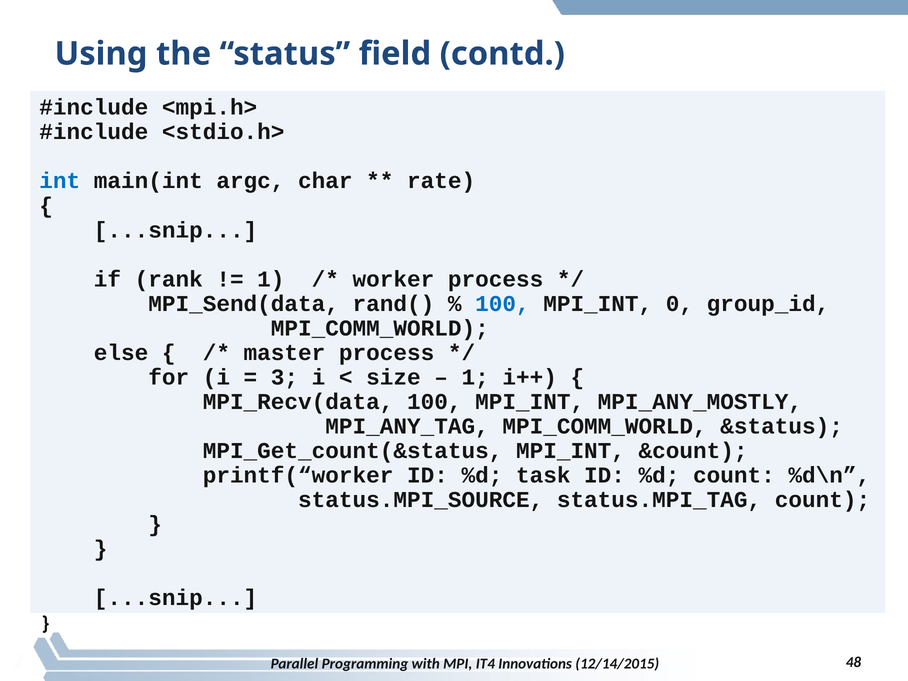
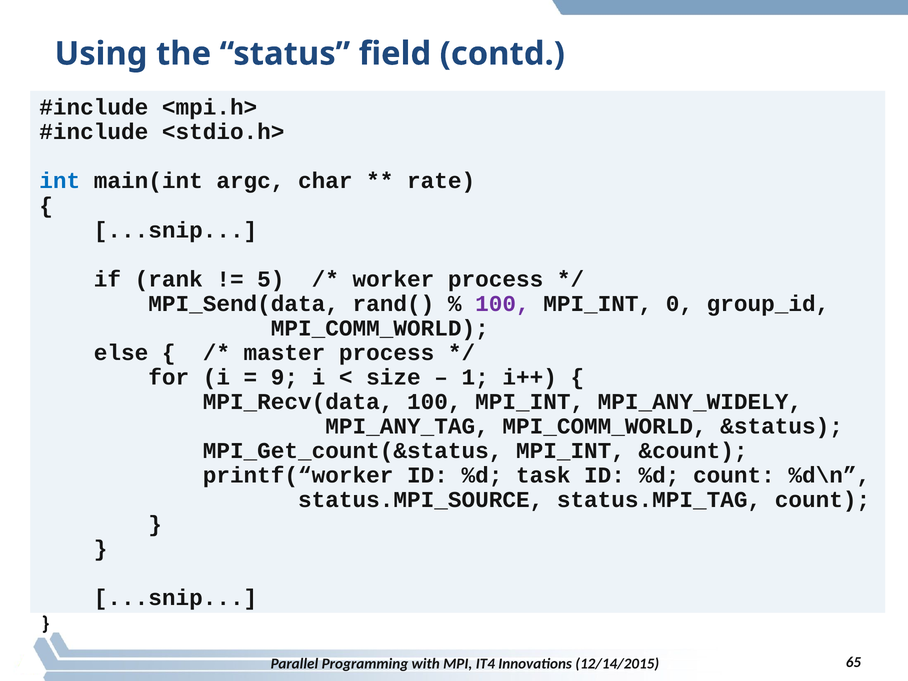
1: 1 -> 5 (271, 279)
100 colour: blue -> purple (502, 304)
3: 3 -> 9 (284, 377)
MPI_ANY_MOSTLY: MPI_ANY_MOSTLY -> MPI_ANY_WIDELY (700, 402)
48: 48 -> 65 (853, 662)
